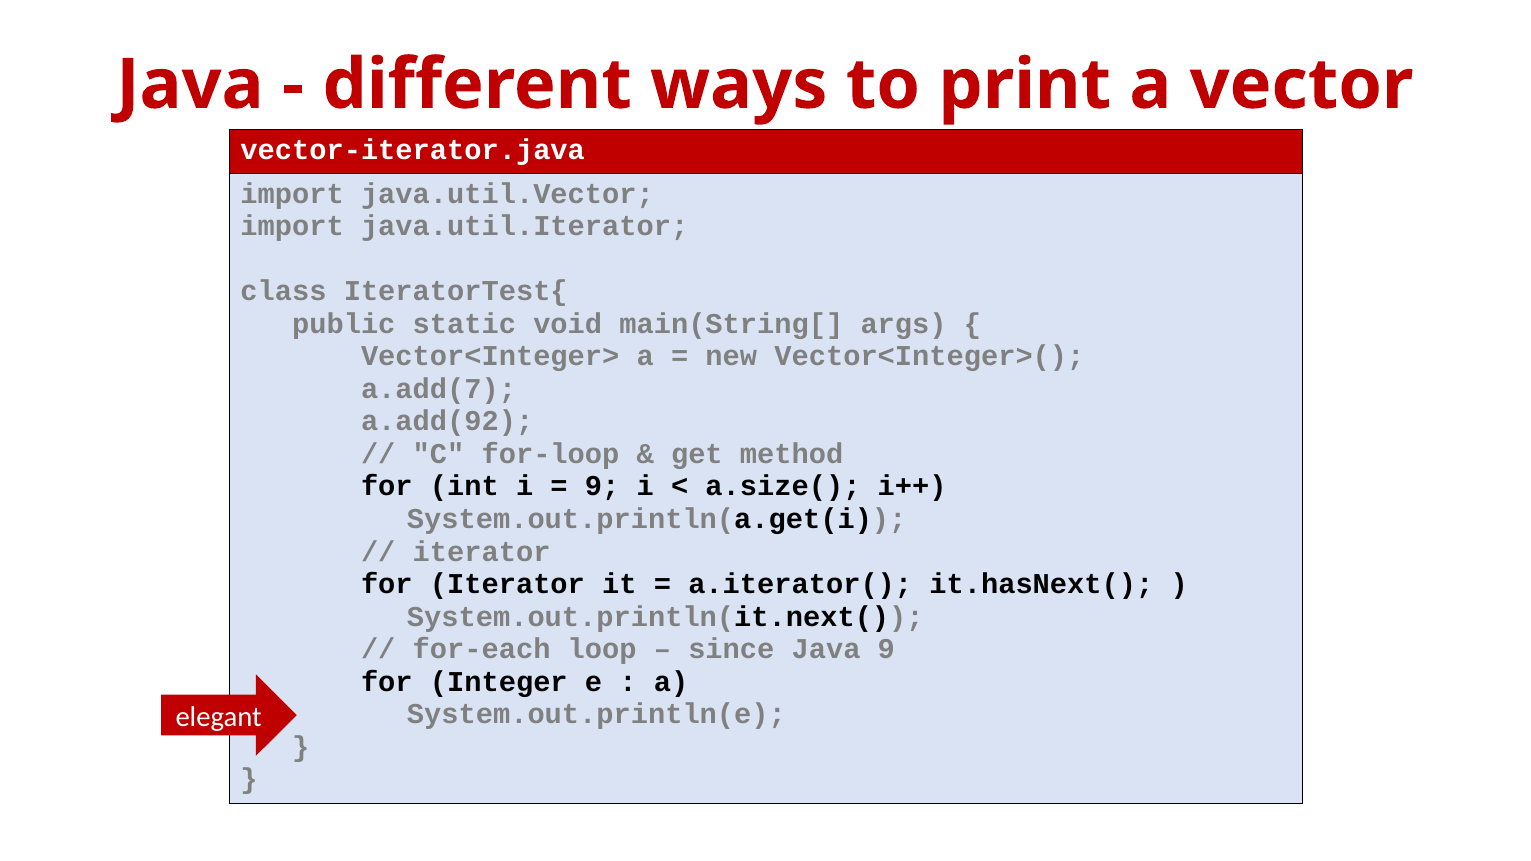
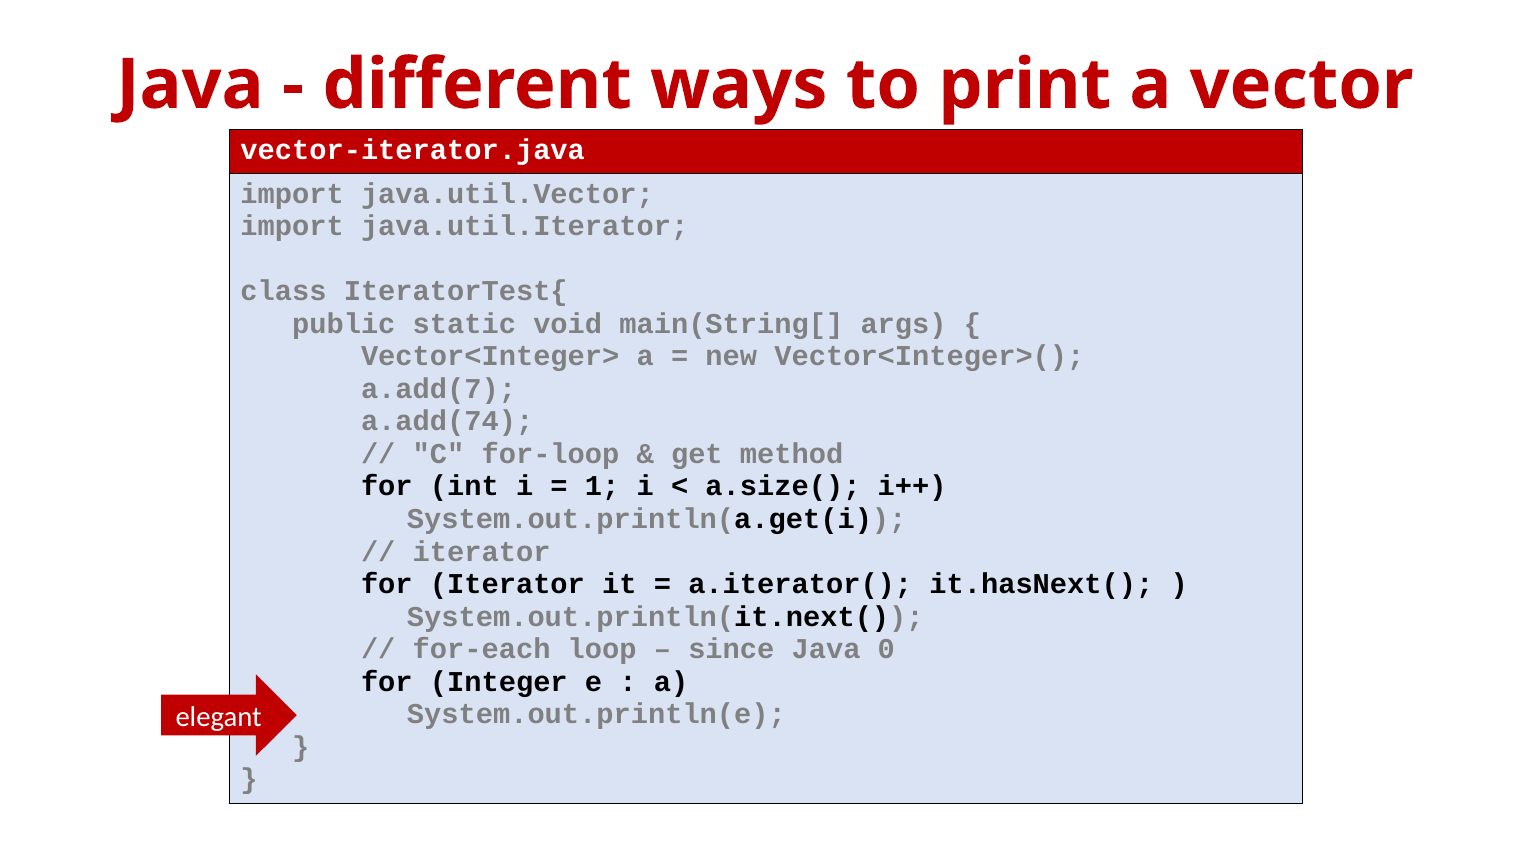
a.add(92: a.add(92 -> a.add(74 (447, 421)
9: 9 -> 1 (602, 487)
Java 9: 9 -> 0 (886, 649)
